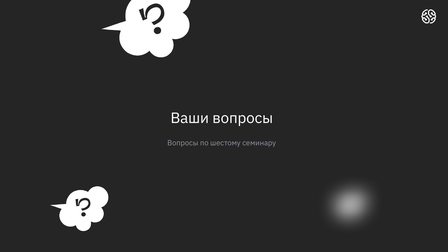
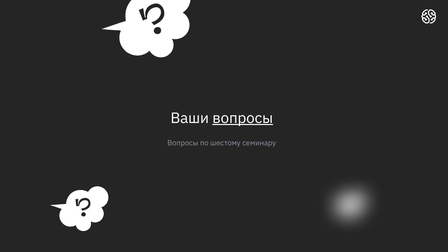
вопросы underline: none -> present (243, 118)
